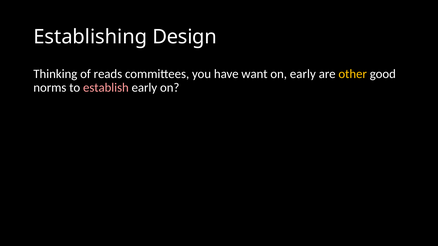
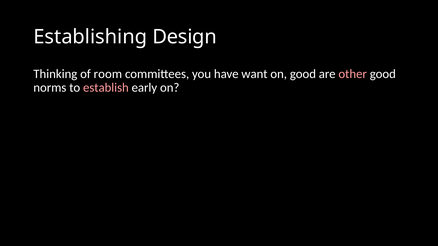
reads: reads -> room (108, 74)
on early: early -> good (303, 74)
other colour: yellow -> pink (353, 74)
